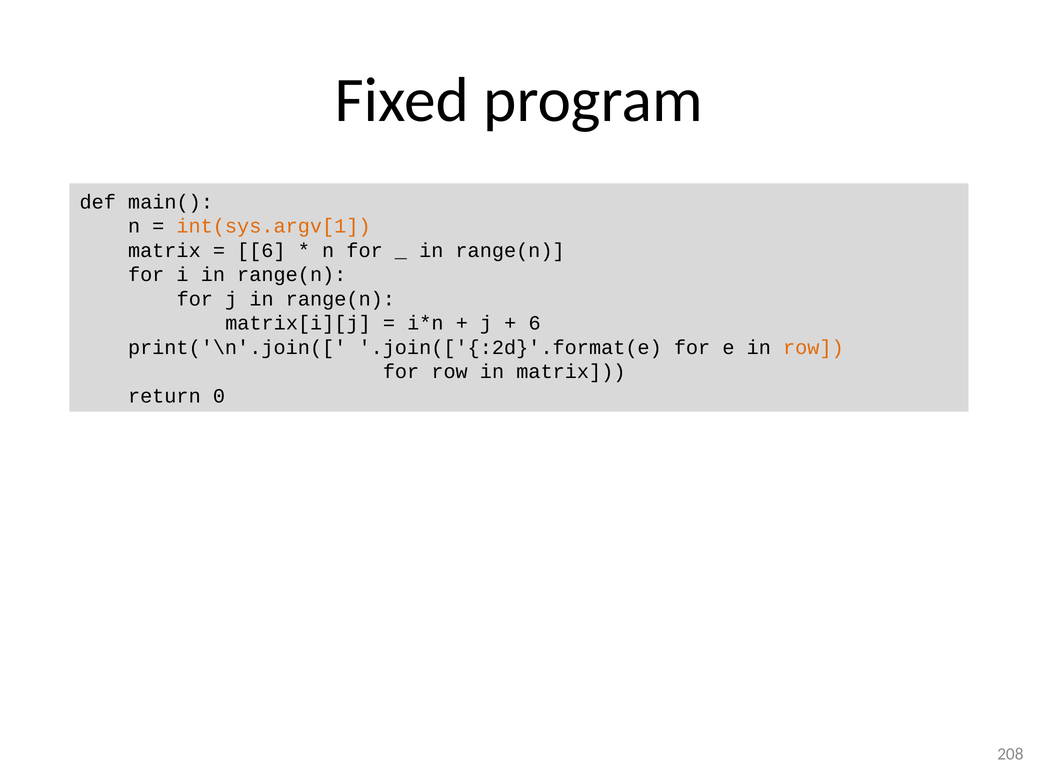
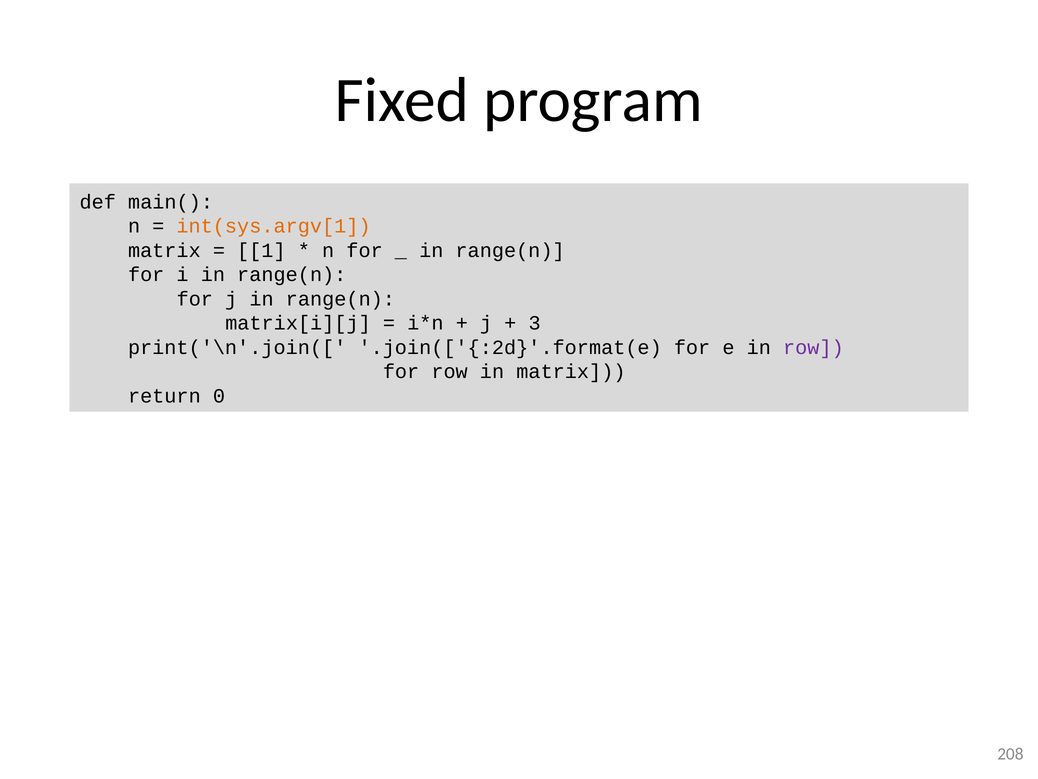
6: 6 -> 1 (261, 250)
6: 6 -> 3 (535, 323)
row colour: orange -> purple (813, 347)
